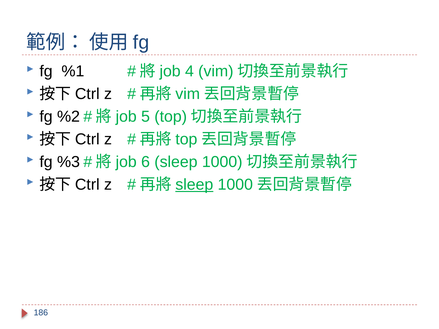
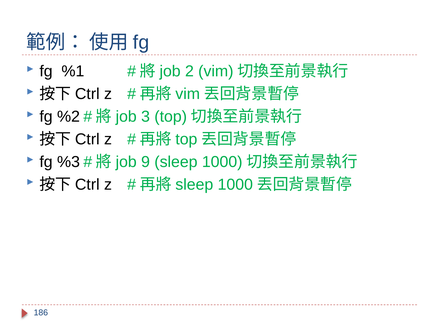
4: 4 -> 2 (189, 71)
5: 5 -> 3 (146, 117)
6: 6 -> 9 (146, 162)
sleep underline: present -> none (194, 185)
